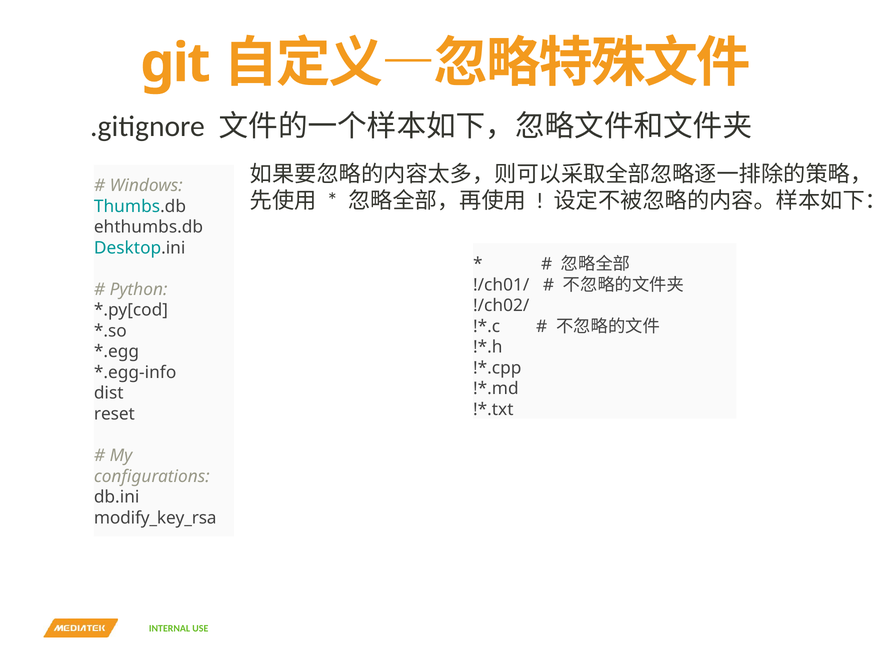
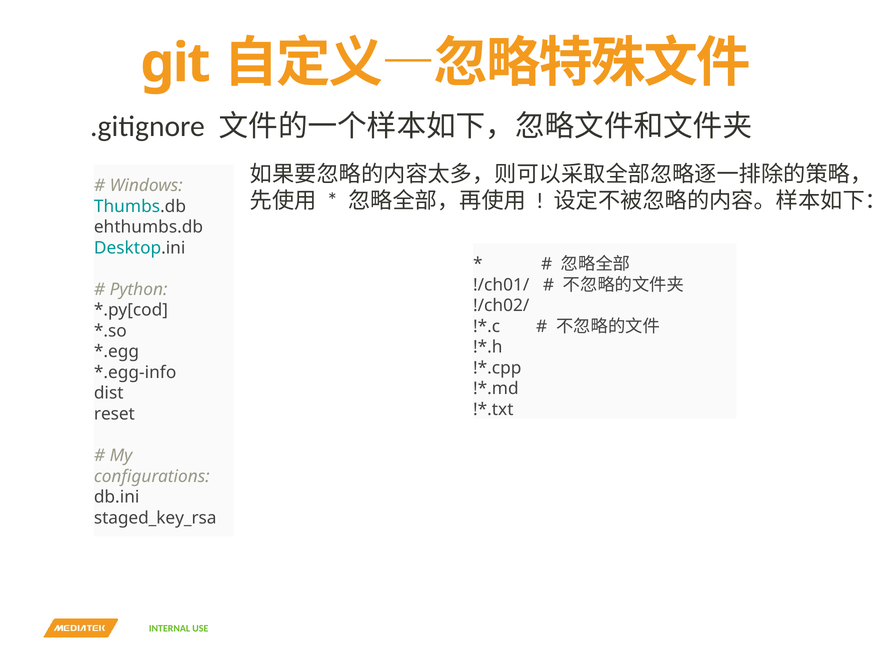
modify_key_rsa: modify_key_rsa -> staged_key_rsa (155, 518)
